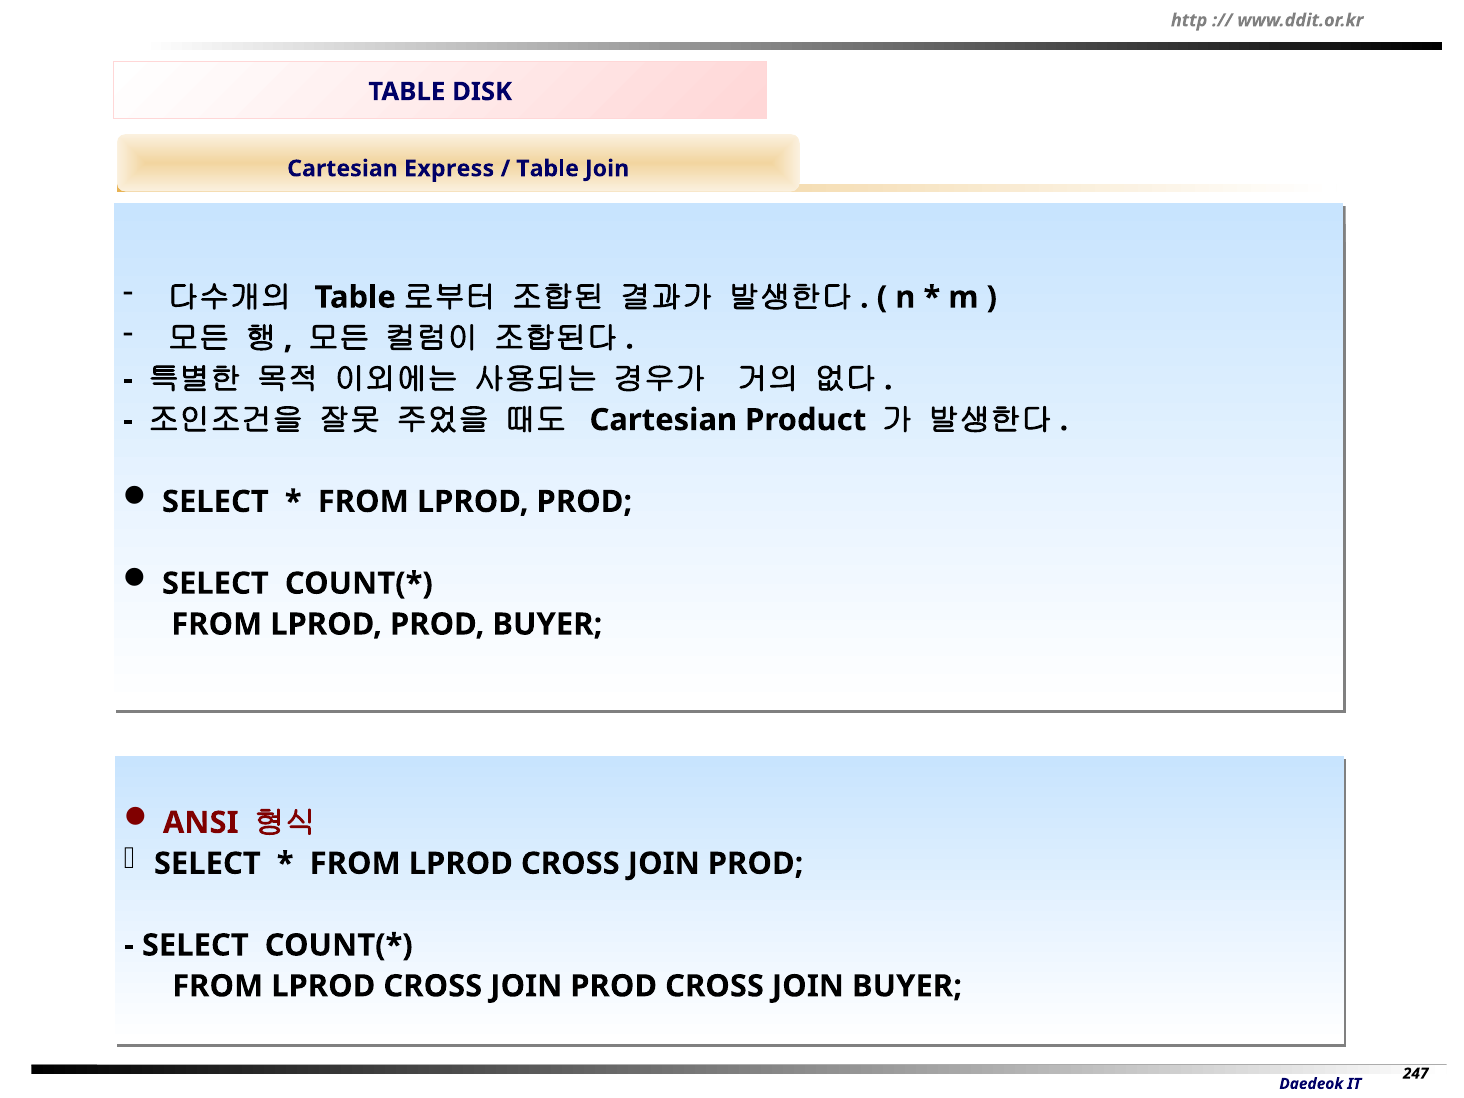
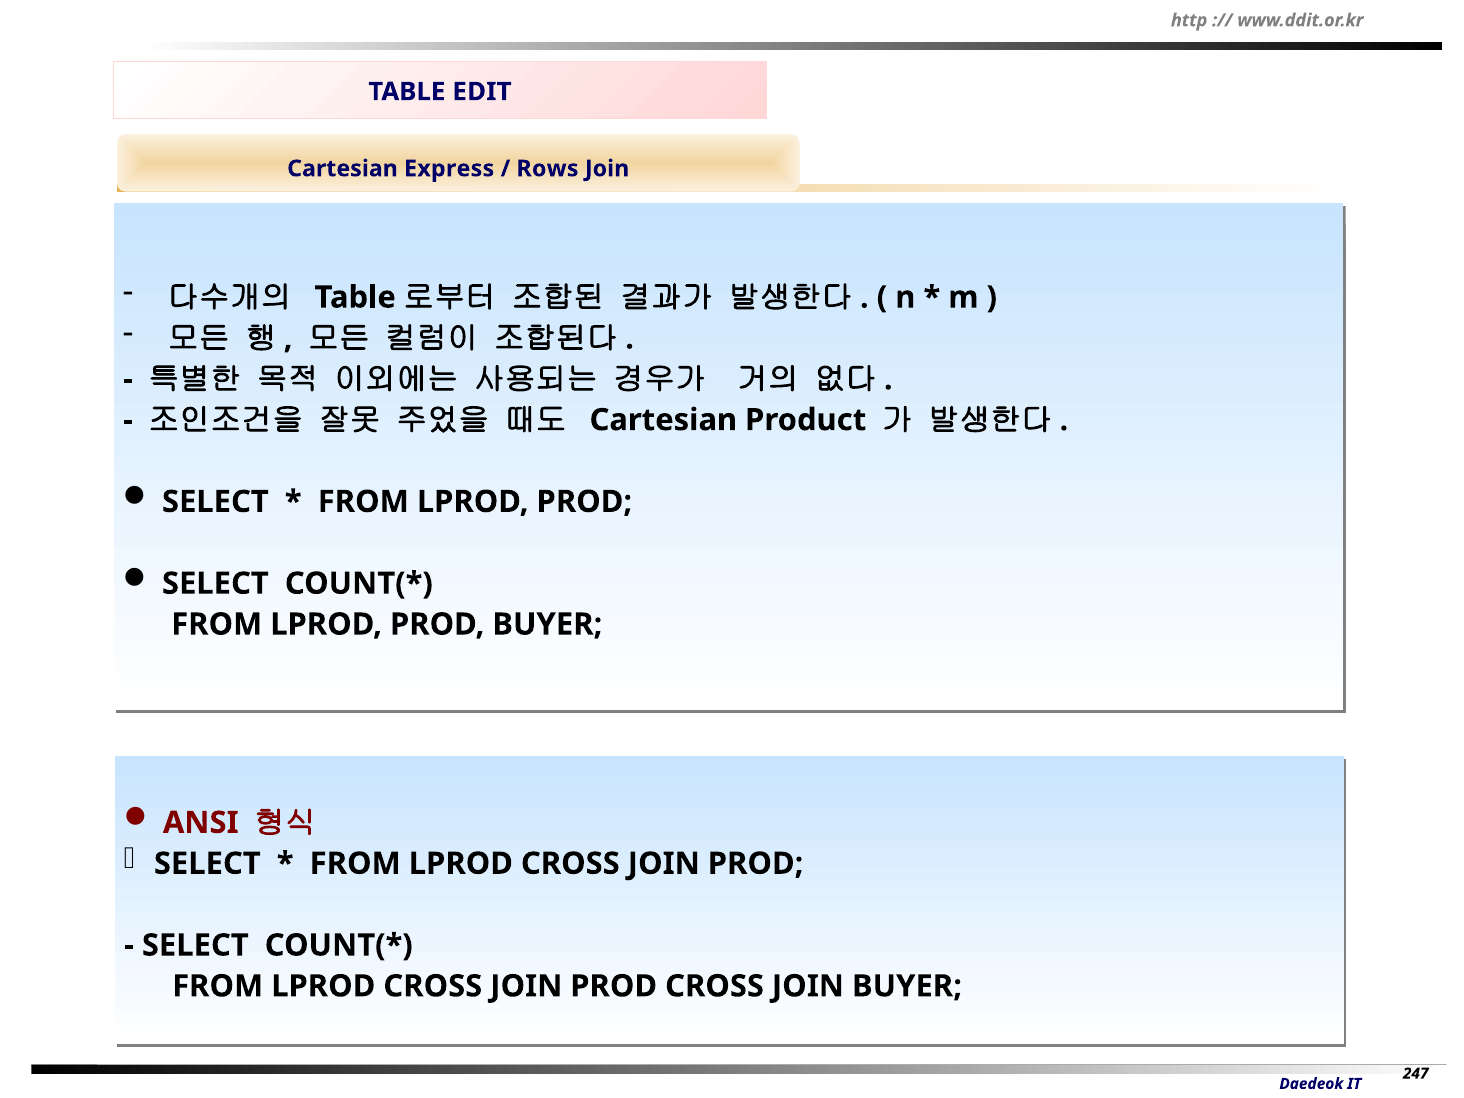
DISK: DISK -> EDIT (482, 92)
Table: Table -> Rows (547, 169)
